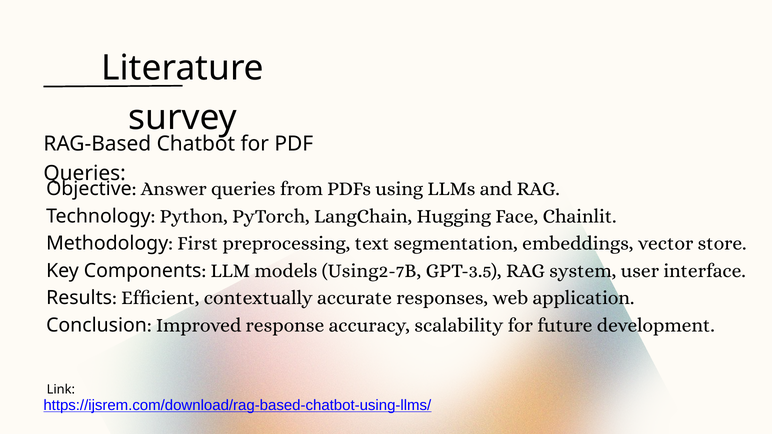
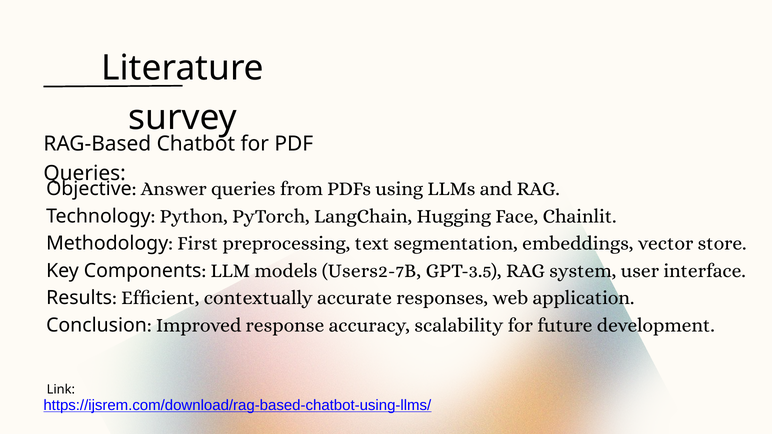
Using2-7B: Using2-7B -> Users2-7B (372, 271)
